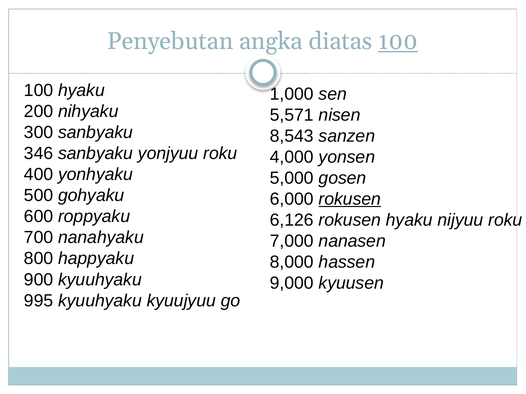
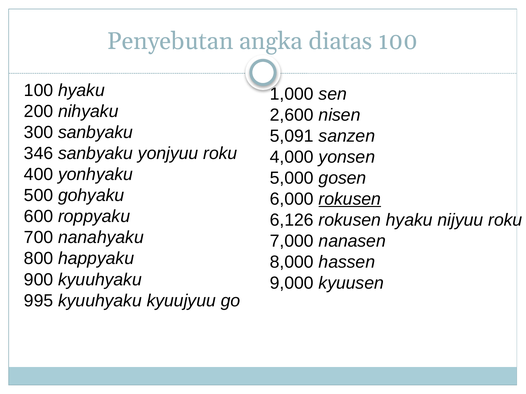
100 underline: present -> none (398, 41)
5,571: 5,571 -> 2,600 (292, 115)
8,543: 8,543 -> 5,091 (292, 136)
